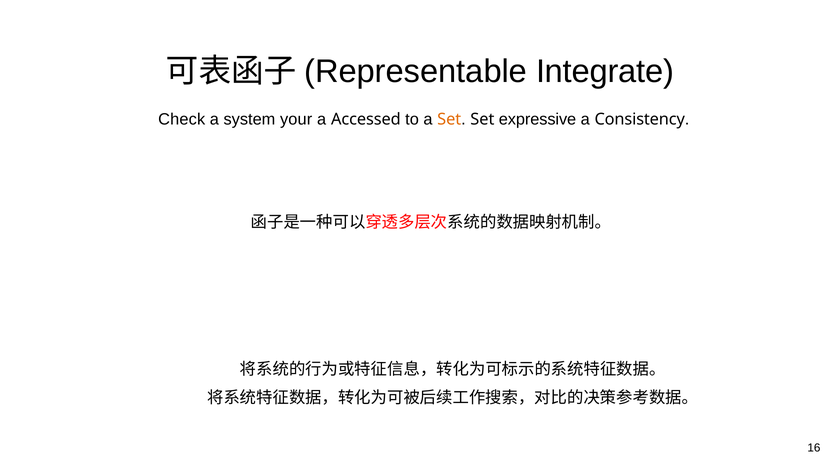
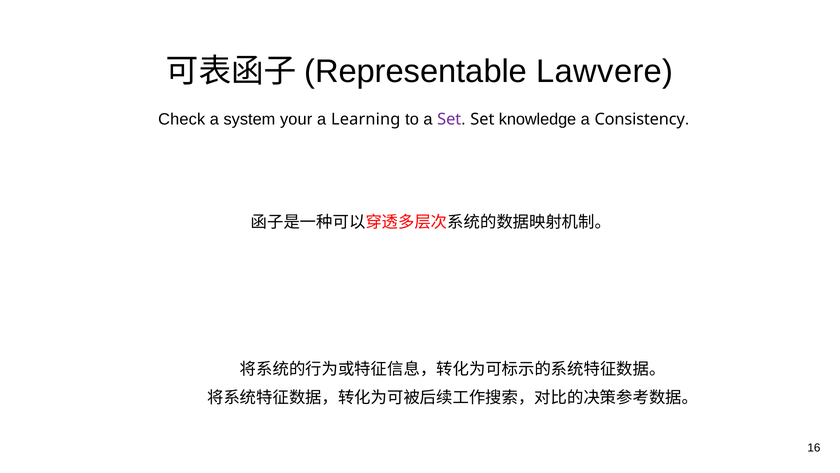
Integrate: Integrate -> Lawvere (605, 71)
Accessed: Accessed -> Learning (366, 119)
Set colour: orange -> purple (449, 119)
expressive: expressive -> knowledge (538, 119)
